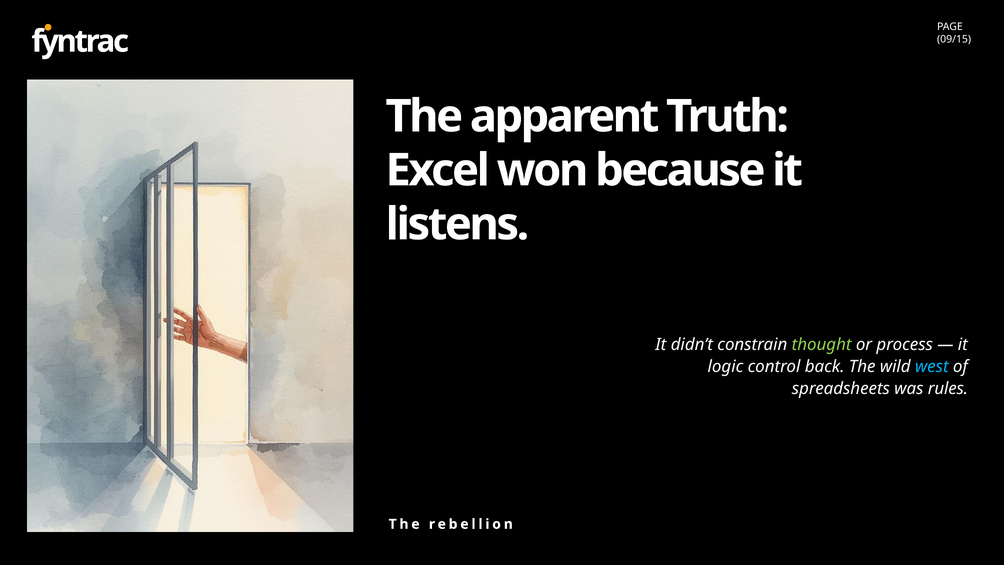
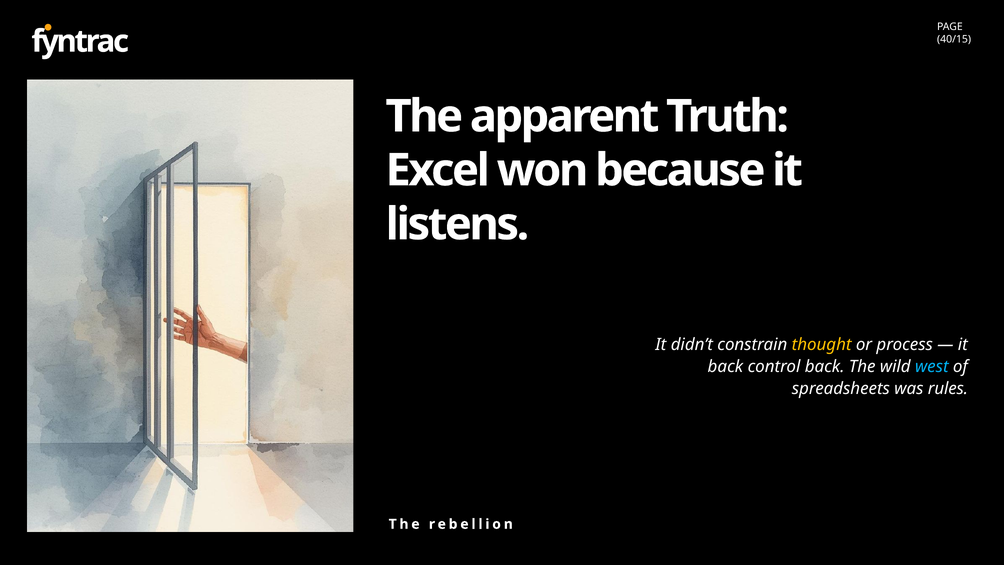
09/15: 09/15 -> 40/15 (954, 39)
thought colour: light green -> yellow (822, 344)
logic: logic -> back (725, 366)
